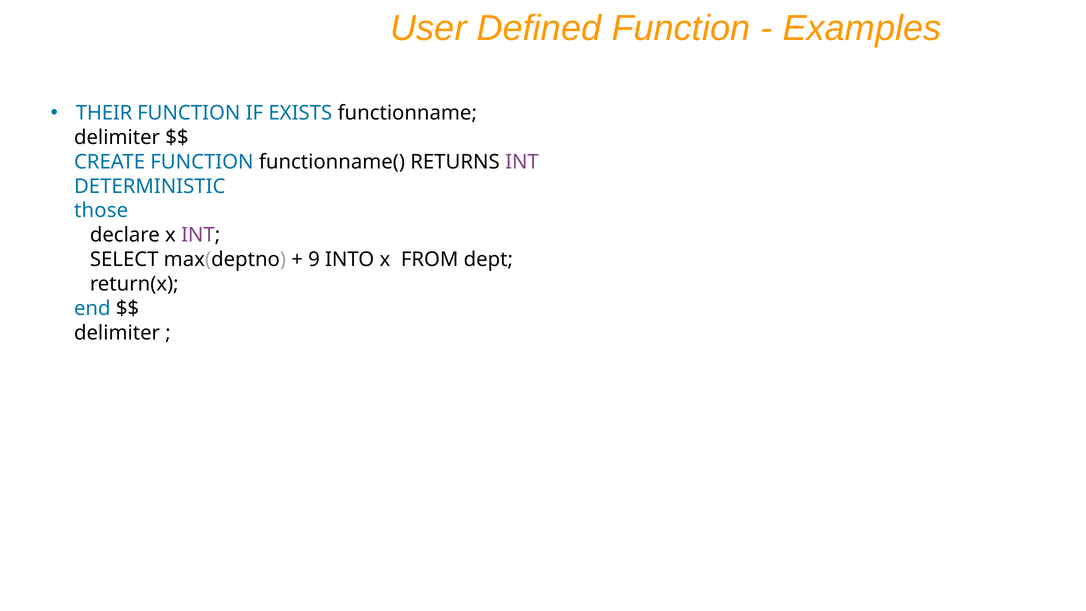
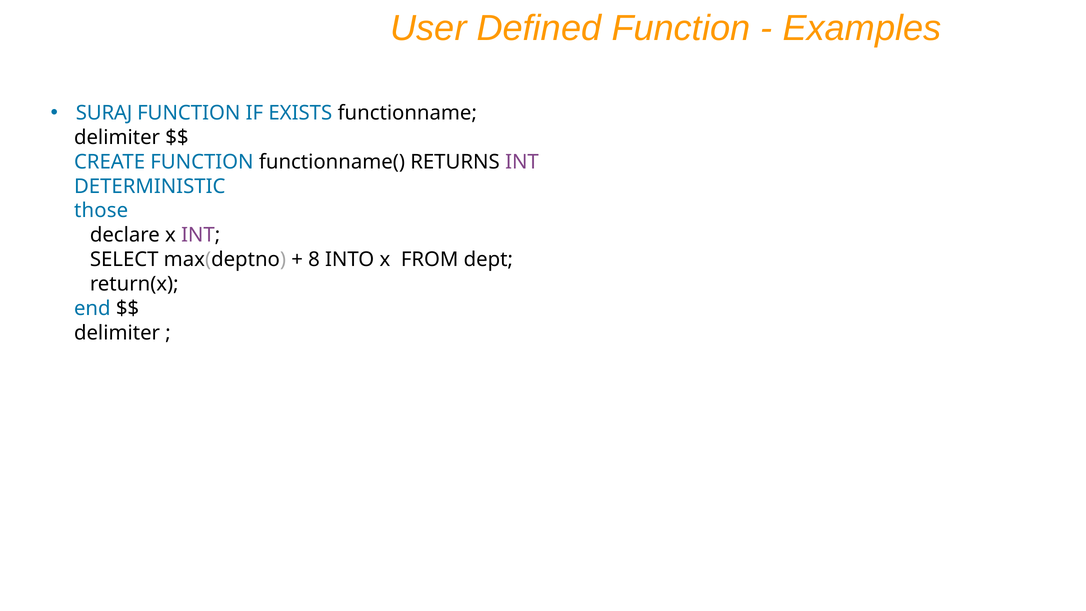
THEIR: THEIR -> SURAJ (104, 113)
9: 9 -> 8 (314, 260)
